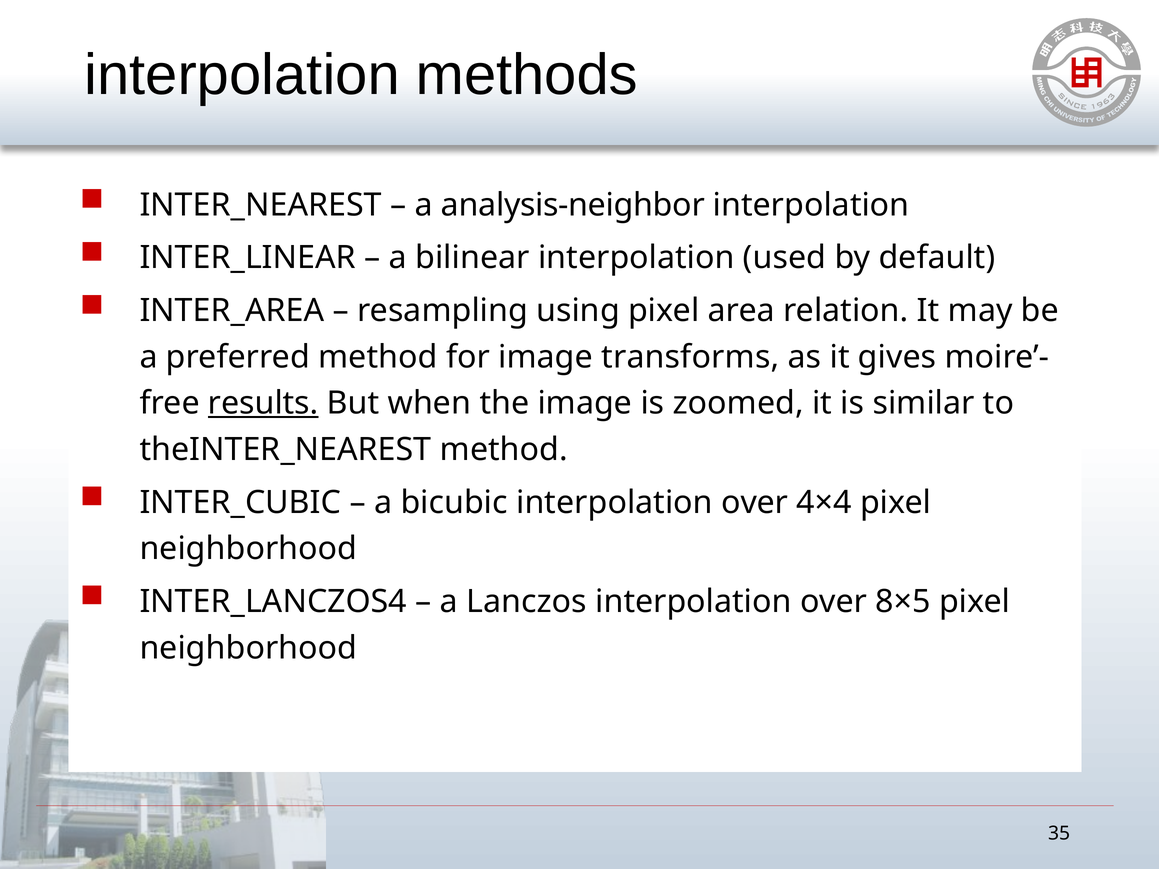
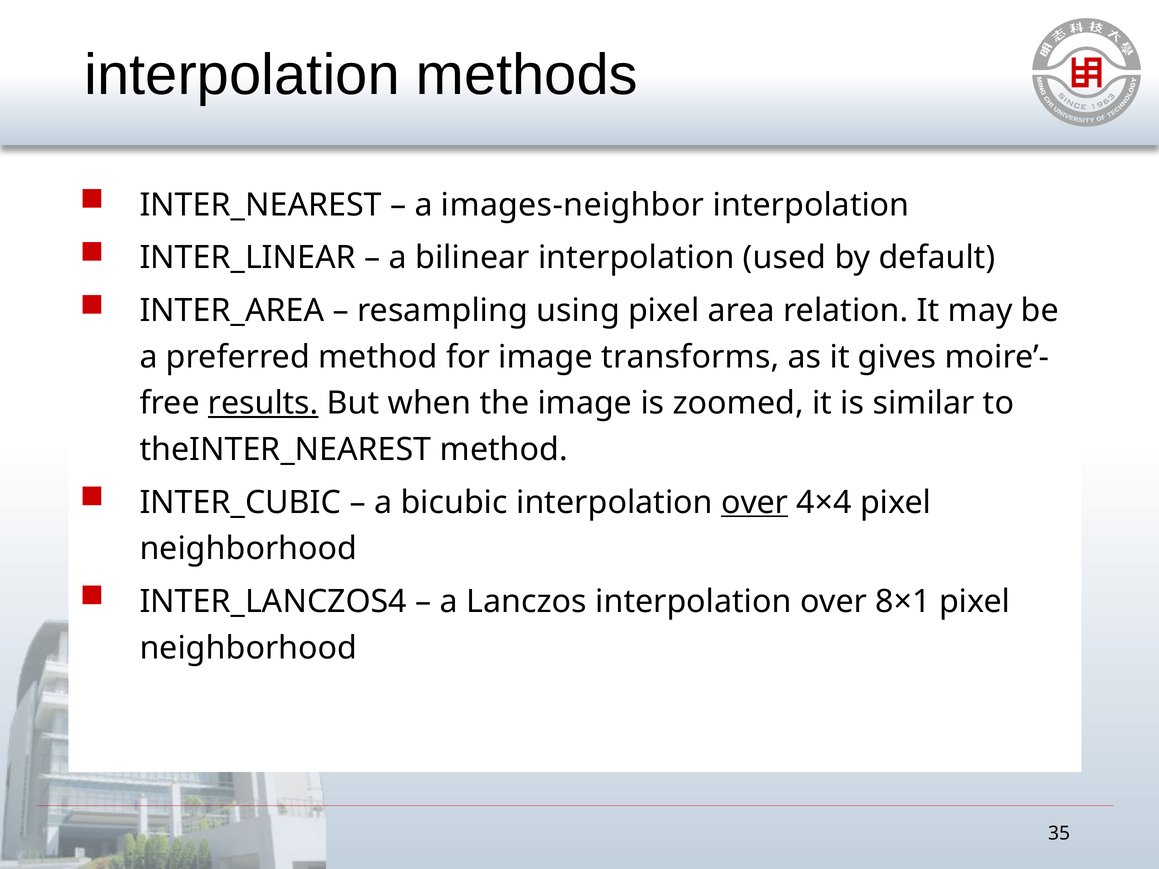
analysis-neighbor: analysis-neighbor -> images-neighbor (573, 205)
over underline: none -> present (755, 503)
8×5: 8×5 -> 8×1 (903, 602)
